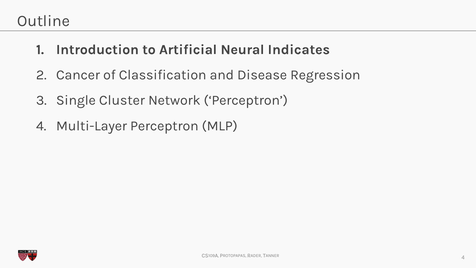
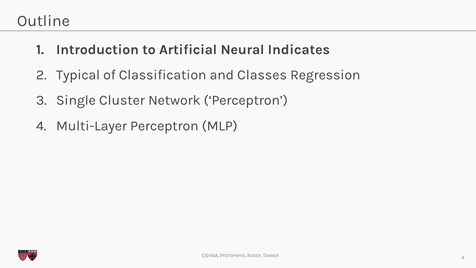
Cancer: Cancer -> Typical (78, 75)
Disease: Disease -> Classes (262, 75)
